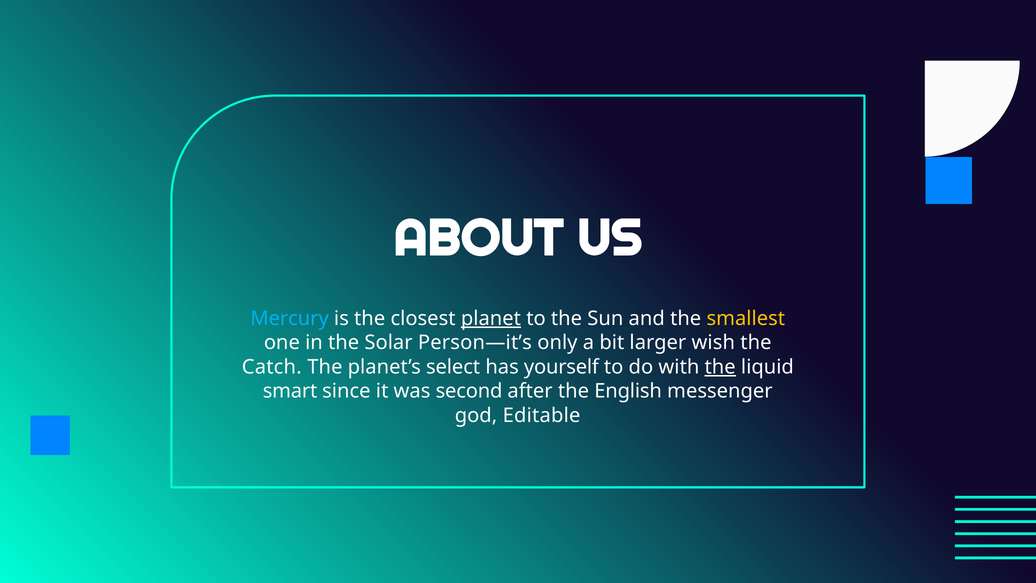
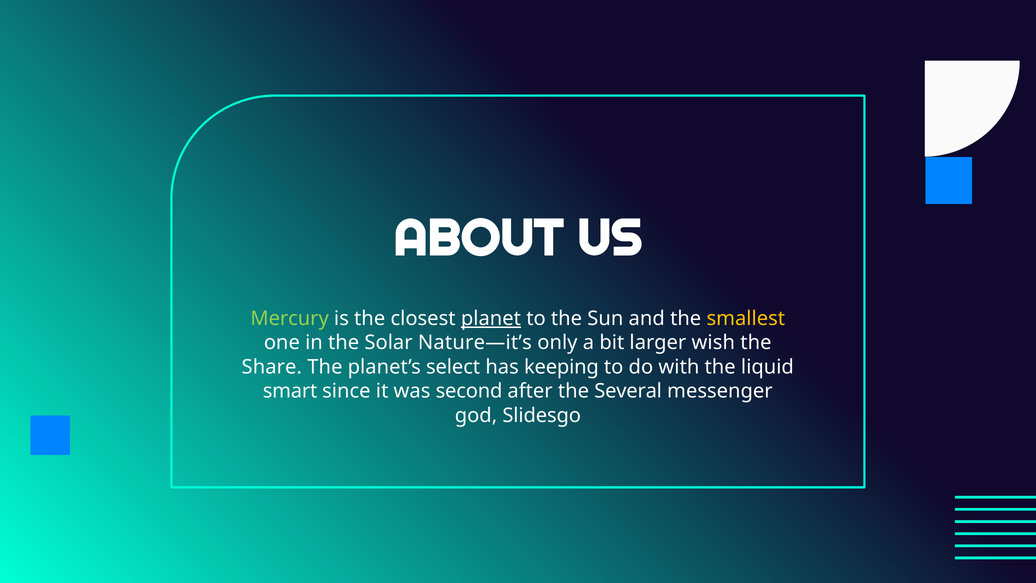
Mercury colour: light blue -> light green (290, 319)
Person—it’s: Person—it’s -> Nature—it’s (475, 343)
Catch: Catch -> Share (272, 367)
yourself: yourself -> keeping (561, 367)
the underline: present -> none (720, 367)
English: English -> Several (628, 391)
Editable: Editable -> Slidesgo (542, 415)
